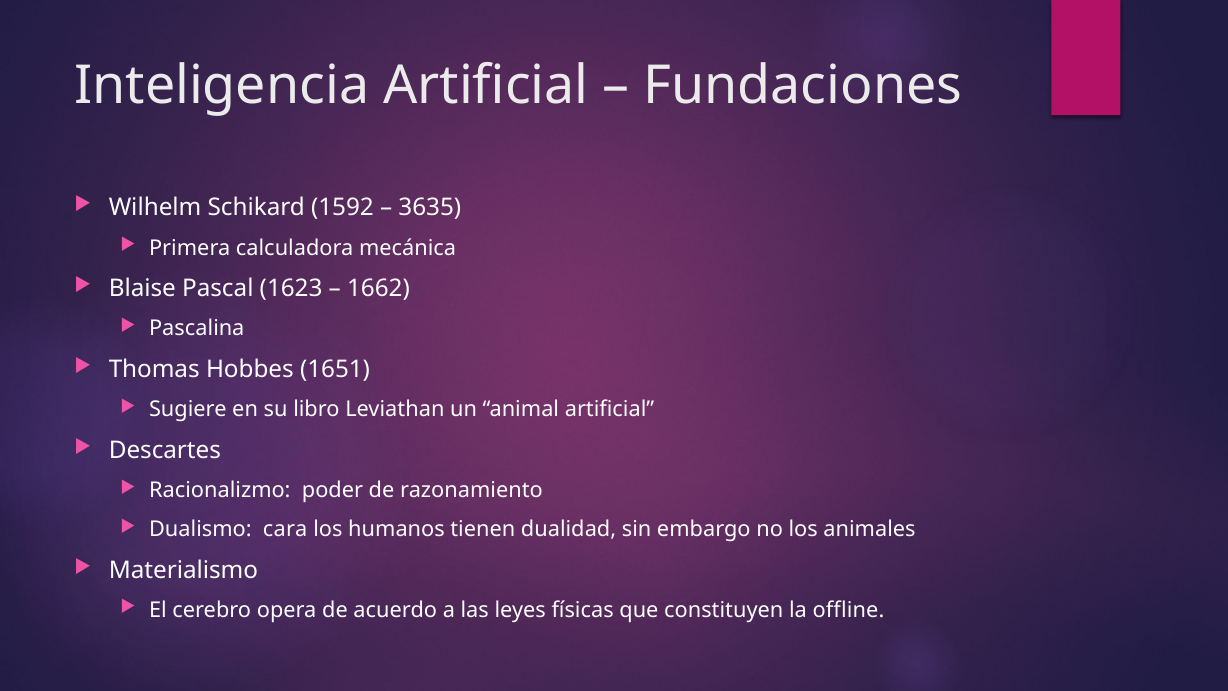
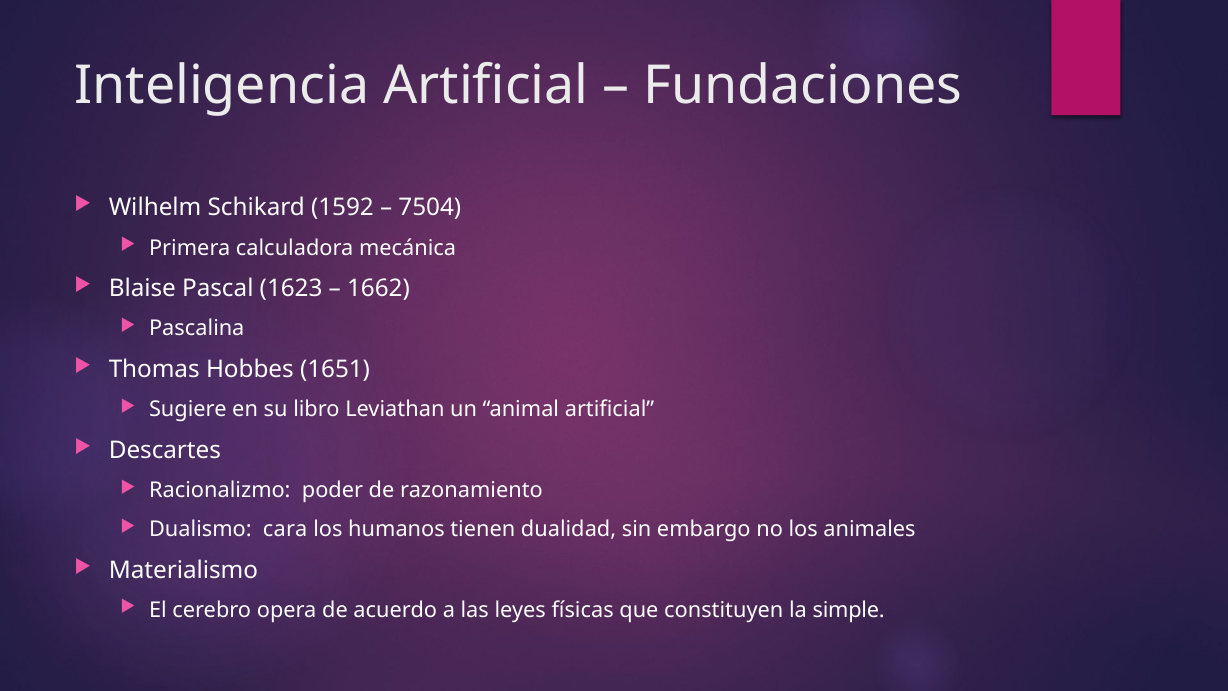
3635: 3635 -> 7504 (430, 208)
offline: offline -> simple (849, 610)
